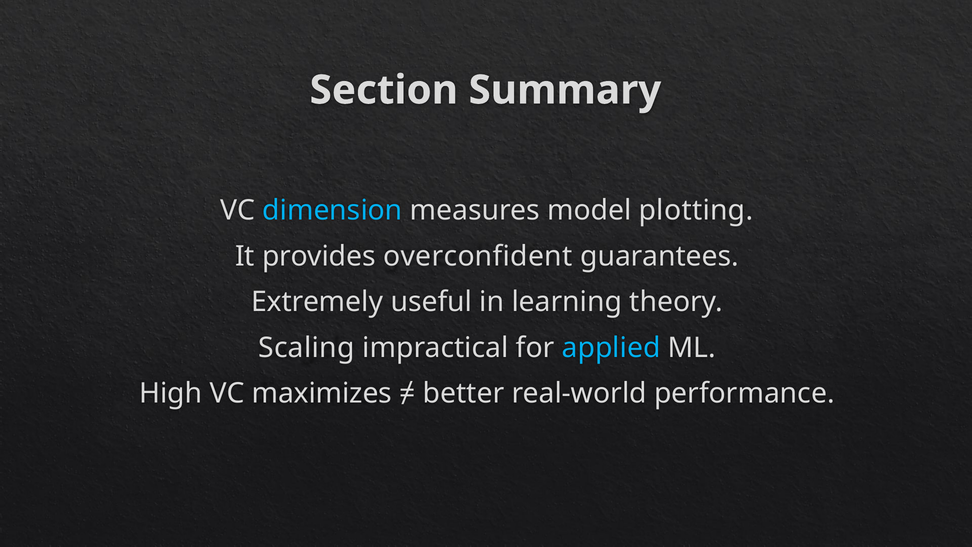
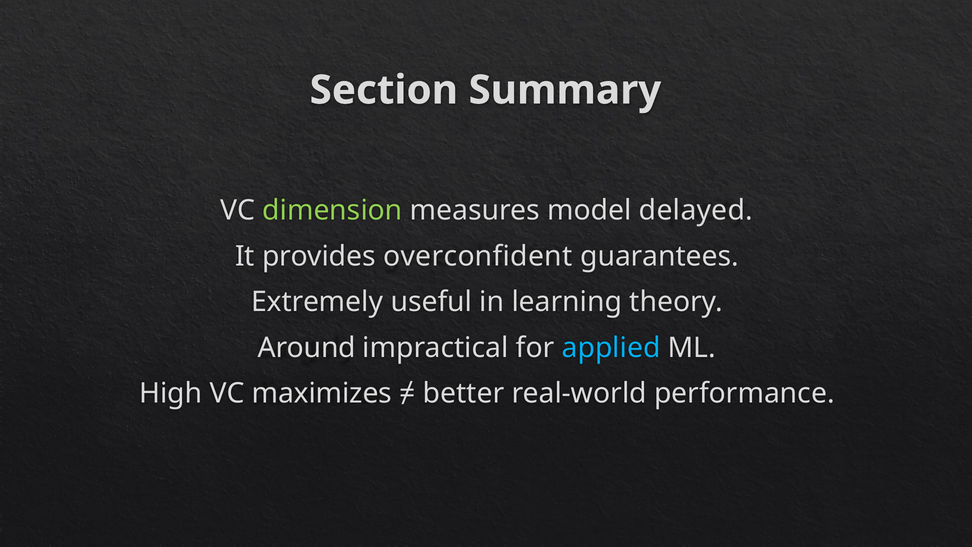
dimension colour: light blue -> light green (332, 210)
plotting: plotting -> delayed (696, 210)
Scaling: Scaling -> Around (307, 348)
